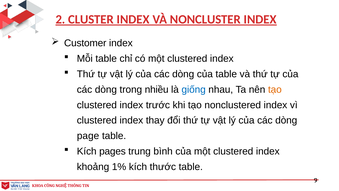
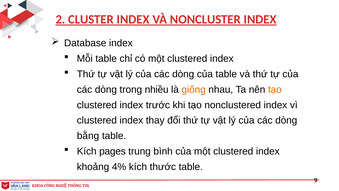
Customer: Customer -> Database (85, 43)
giống colour: blue -> orange (194, 89)
page: page -> bằng (88, 136)
1%: 1% -> 4% (119, 167)
